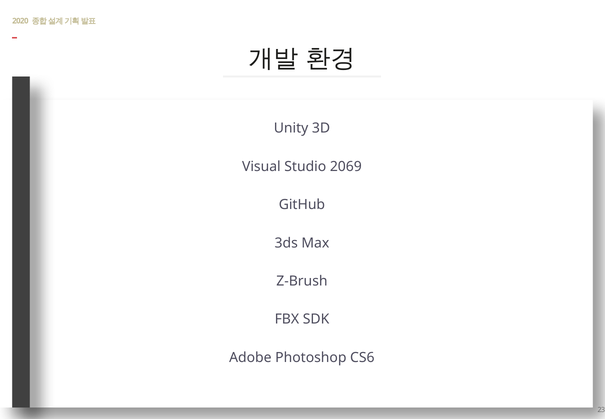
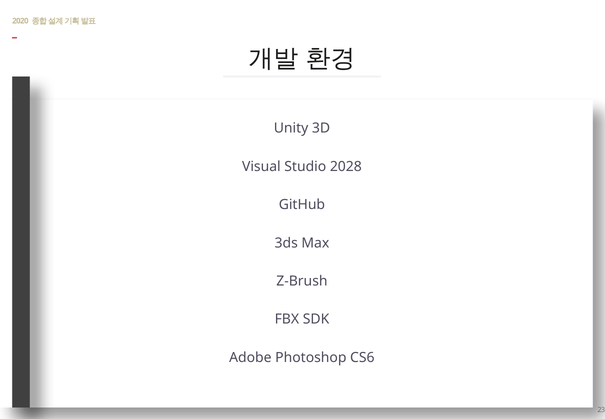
2069: 2069 -> 2028 (346, 166)
